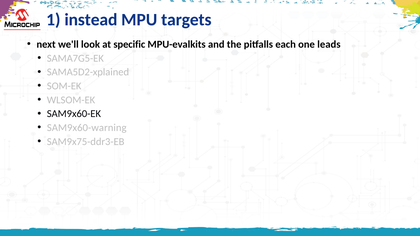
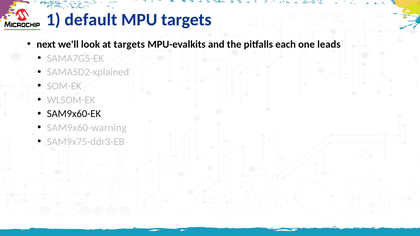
instead: instead -> default (91, 20)
at specific: specific -> targets (129, 44)
